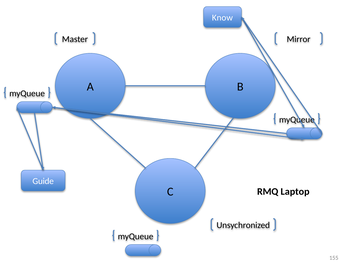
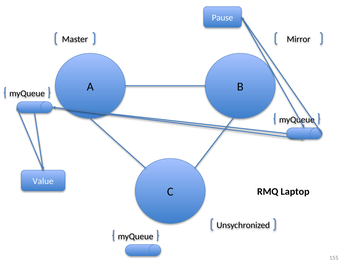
Know: Know -> Pause (222, 18)
Guide: Guide -> Value (43, 181)
